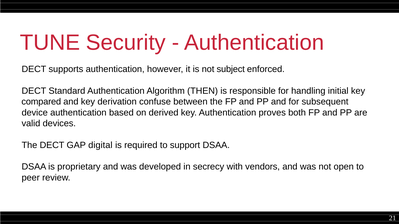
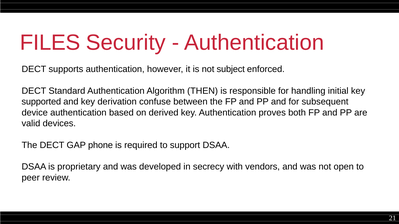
TUNE: TUNE -> FILES (50, 43)
compared: compared -> supported (41, 102)
digital: digital -> phone (100, 145)
